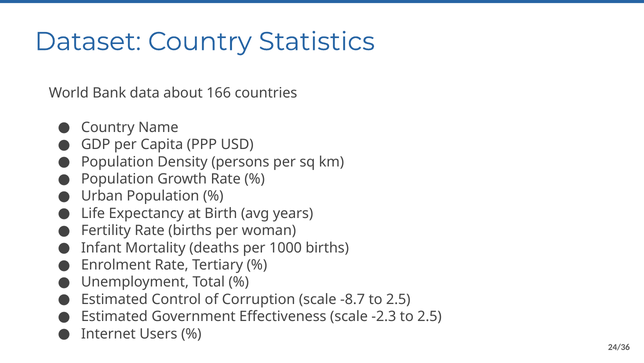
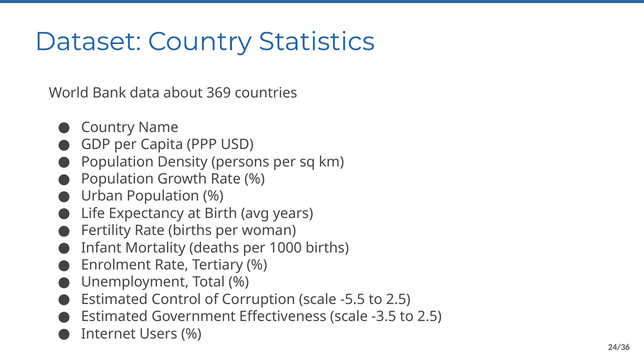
166: 166 -> 369 (219, 93)
-8.7: -8.7 -> -5.5 (353, 299)
-2.3: -2.3 -> -3.5 (384, 316)
